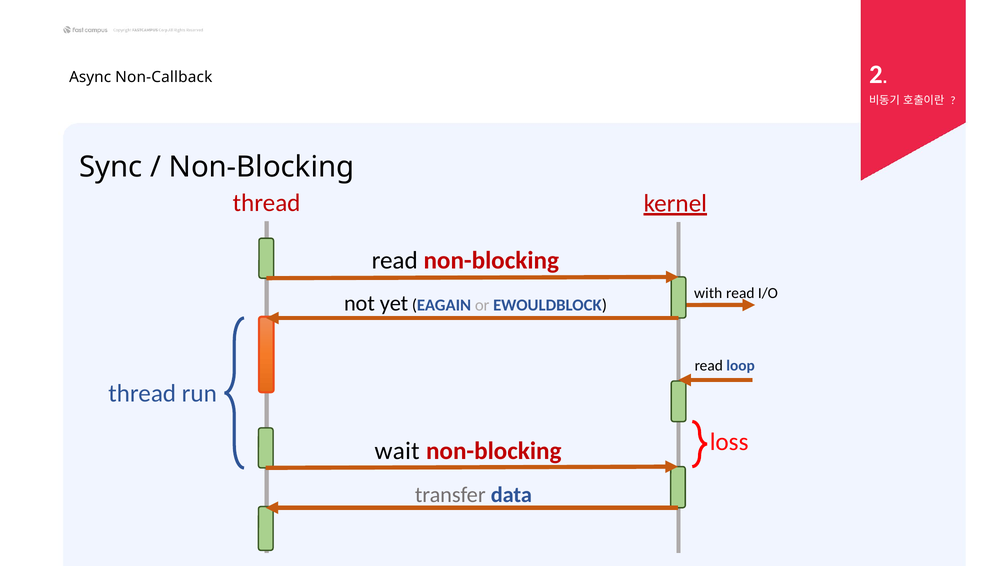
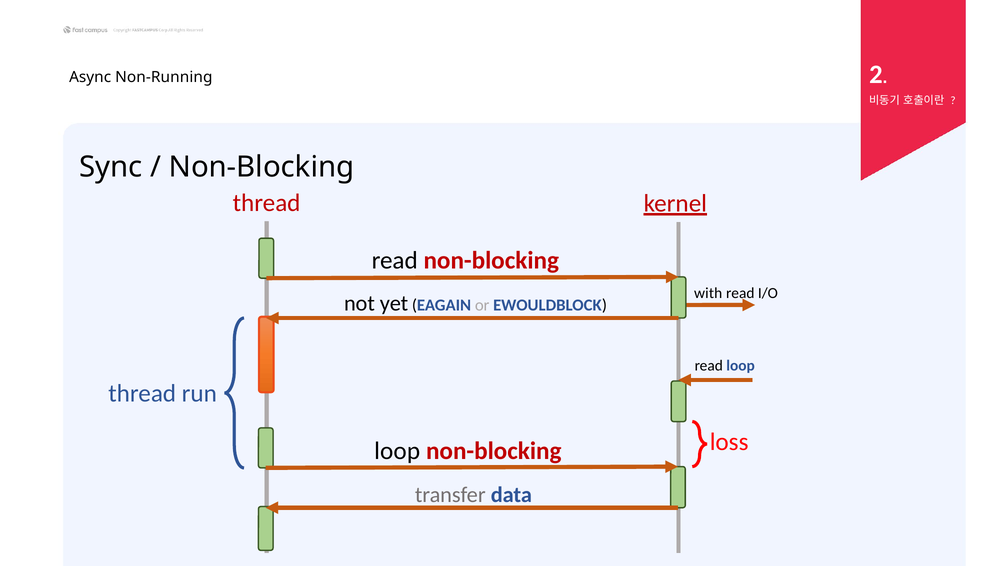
Non-Callback: Non-Callback -> Non-Running (164, 77)
wait: wait -> loop (397, 451)
